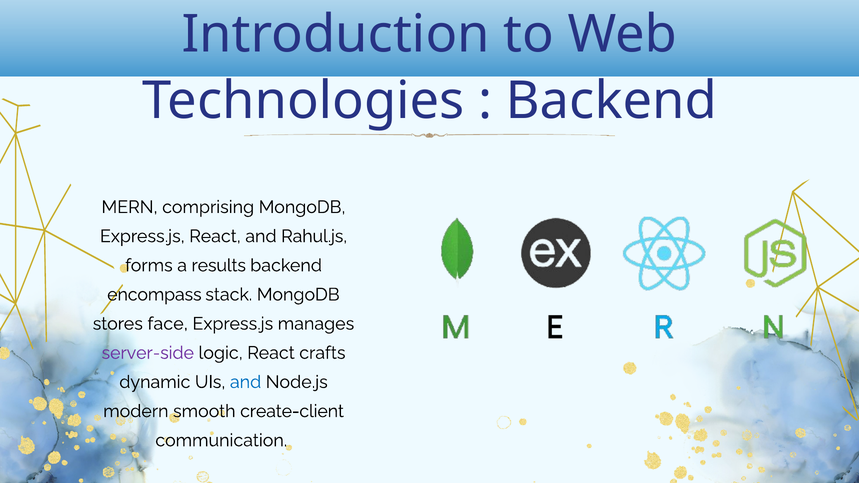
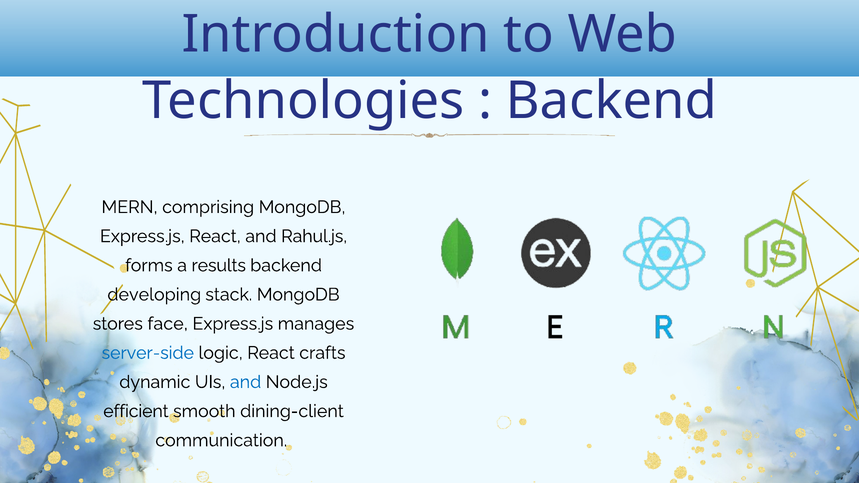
encompass: encompass -> developing (154, 295)
server-side colour: purple -> blue (148, 353)
modern: modern -> efficient (136, 411)
create-client: create-client -> dining-client (292, 411)
